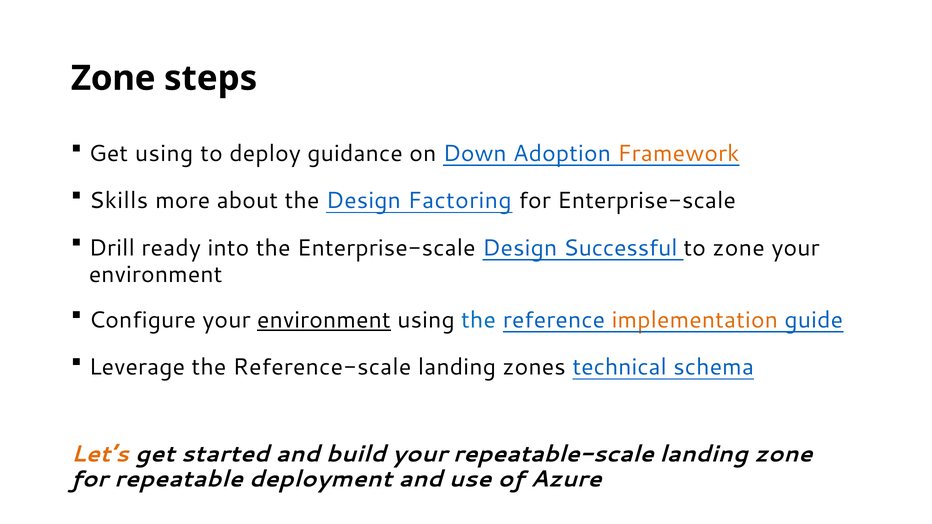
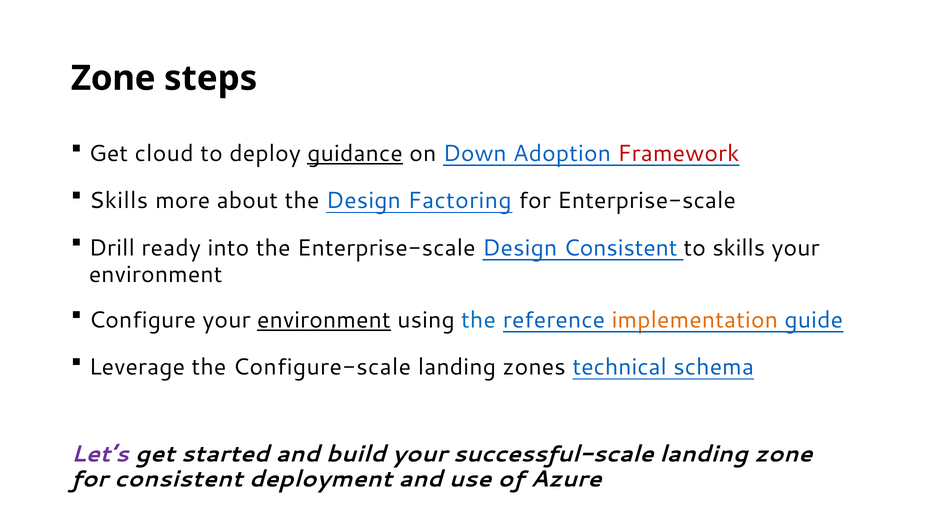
Get using: using -> cloud (164, 154)
guidance underline: none -> present (355, 154)
Framework colour: orange -> red (678, 154)
Design Successful: Successful -> Consistent (620, 248)
to zone: zone -> skills (739, 248)
Reference-scale: Reference-scale -> Configure-scale (322, 367)
Let’s colour: orange -> purple (100, 454)
repeatable-scale: repeatable-scale -> successful-scale (553, 454)
for repeatable: repeatable -> consistent (179, 479)
